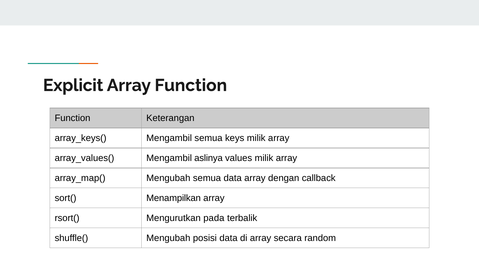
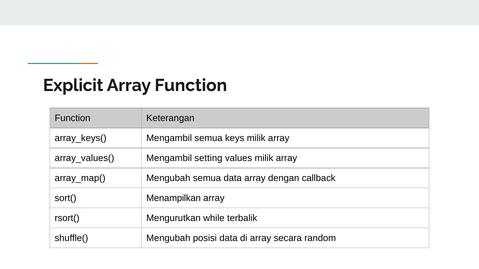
aslinya: aslinya -> setting (208, 158)
pada: pada -> while (214, 218)
